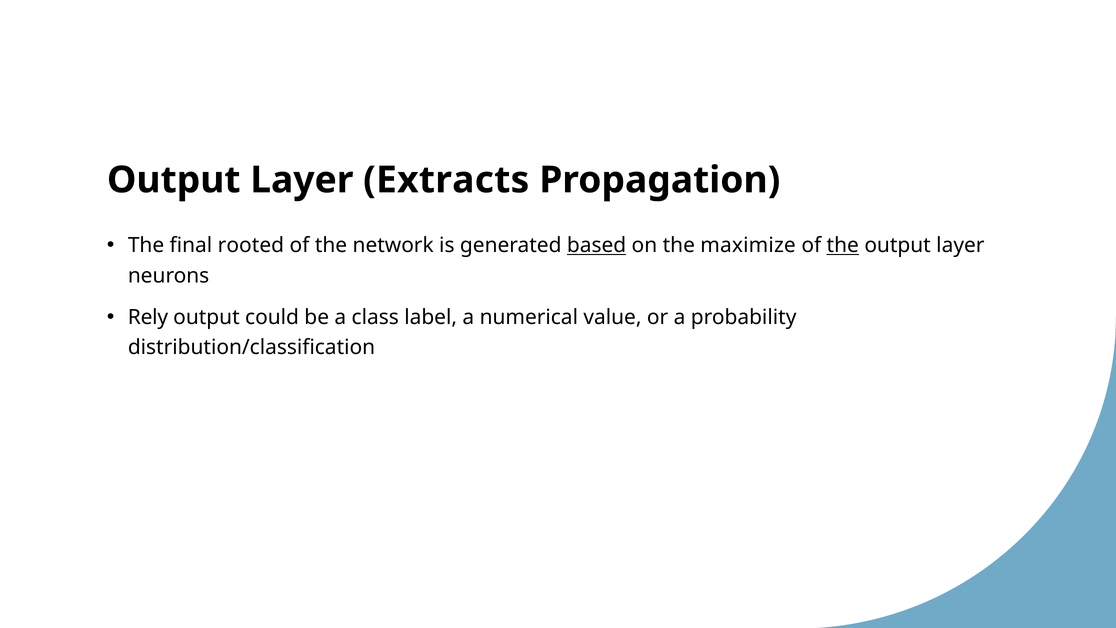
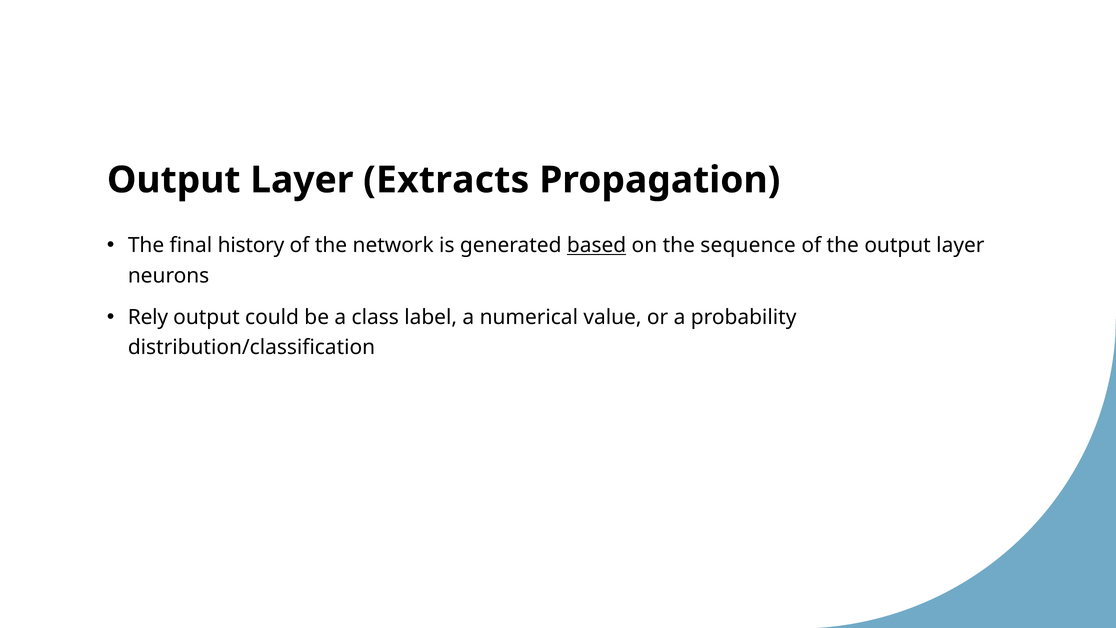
rooted: rooted -> history (251, 245)
maximize: maximize -> sequence (748, 245)
the underline: present -> none (843, 245)
